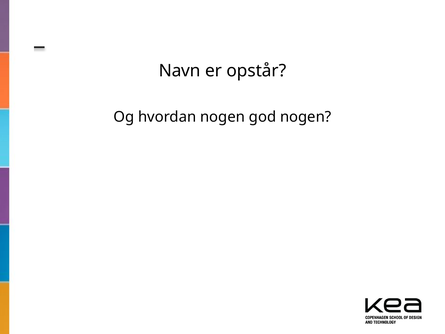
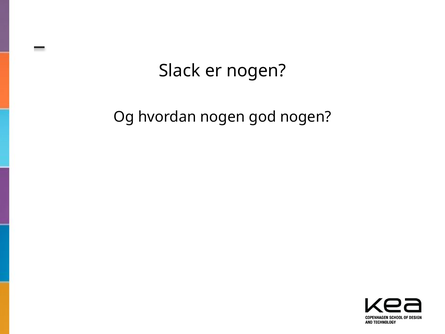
Navn: Navn -> Slack (180, 71)
er opstår: opstår -> nogen (256, 71)
